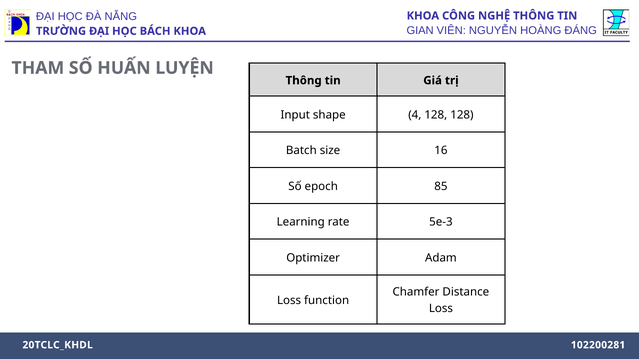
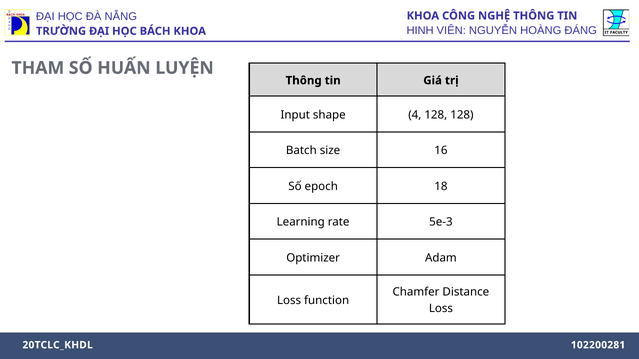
GIAN: GIAN -> HINH (420, 30)
85: 85 -> 18 (441, 187)
